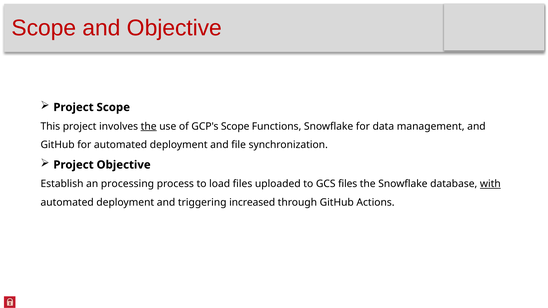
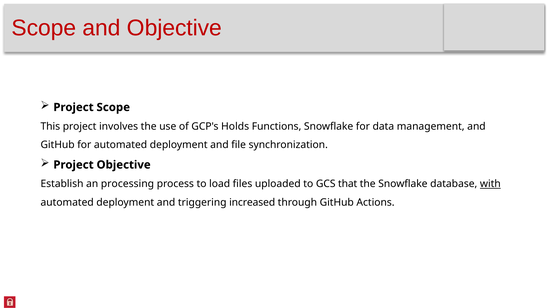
the underline: present -> none (149, 126)
GCP's Scope: Scope -> Holds (235, 126)
GCS files: files -> that (348, 184)
